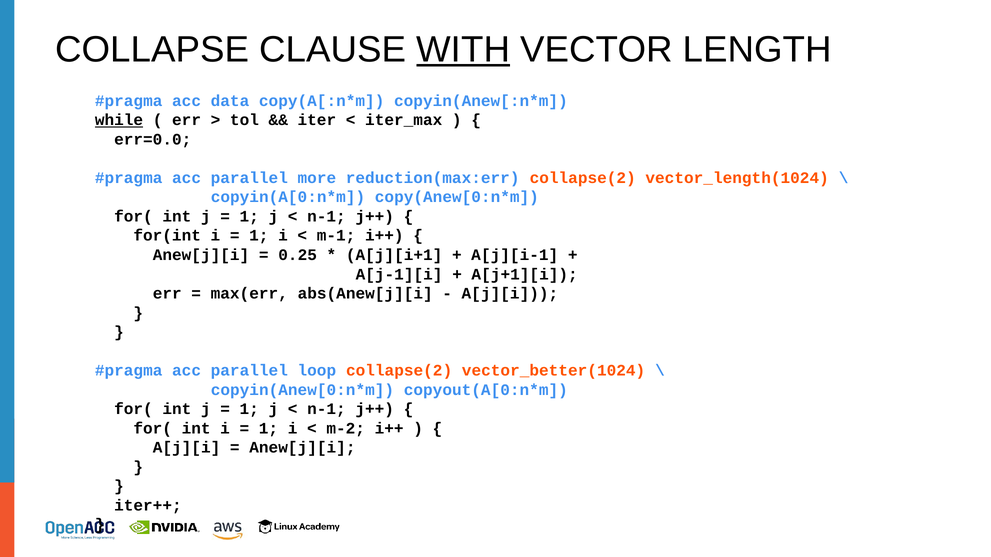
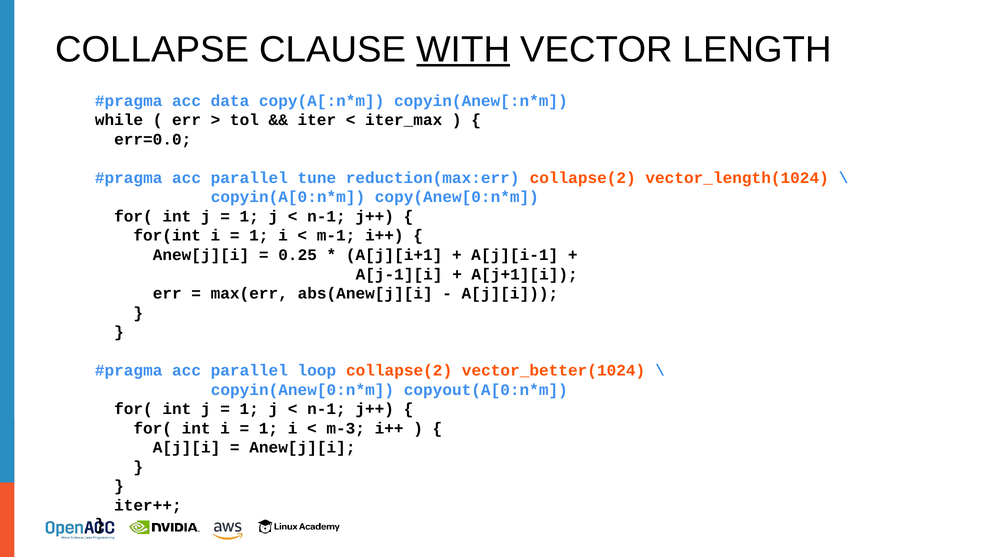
while underline: present -> none (119, 120)
more: more -> tune (317, 178)
m-2: m-2 -> m-3 (346, 429)
